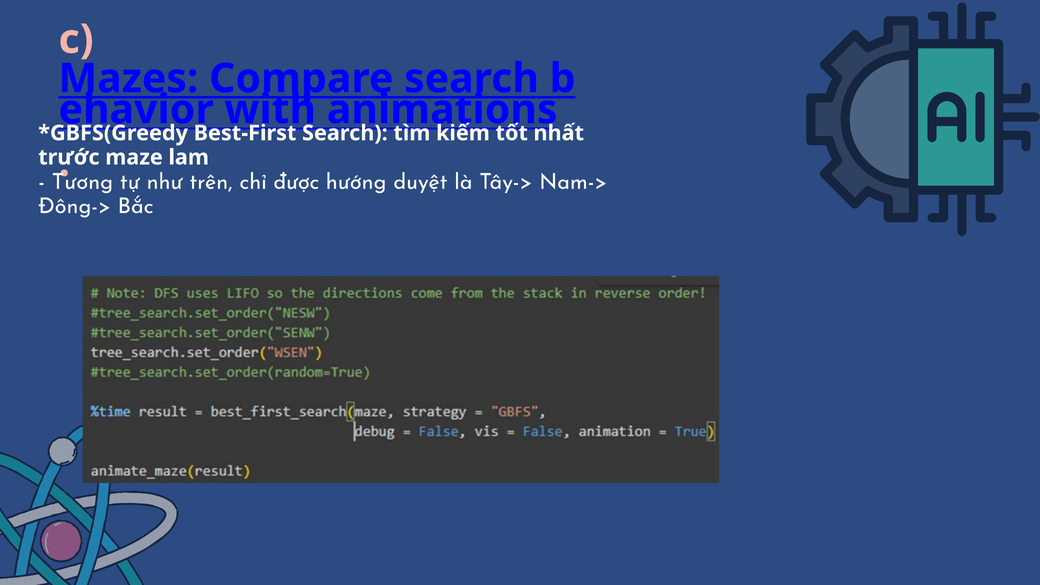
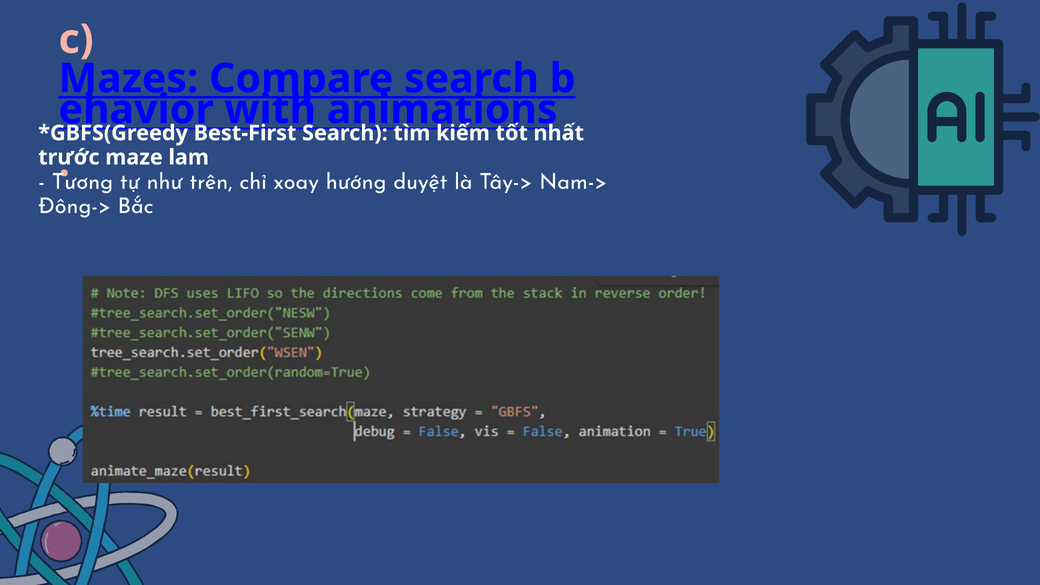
được: được -> xoay (296, 182)
